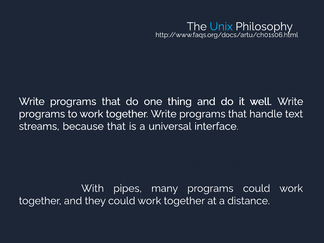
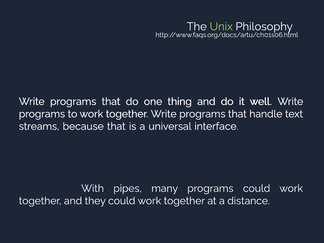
Unix colour: light blue -> light green (221, 27)
